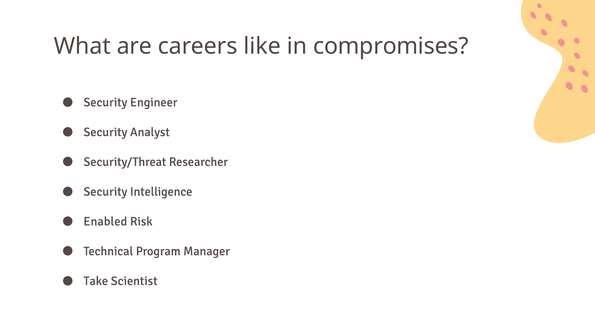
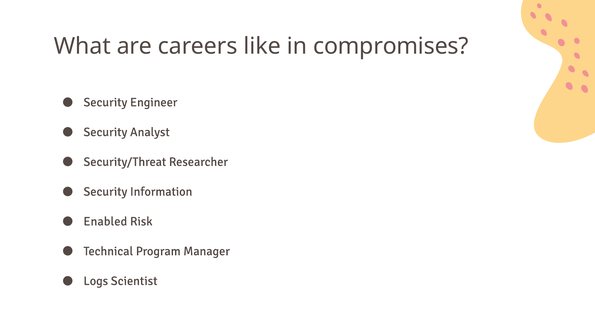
Intelligence: Intelligence -> Information (161, 191)
Take: Take -> Logs (96, 281)
